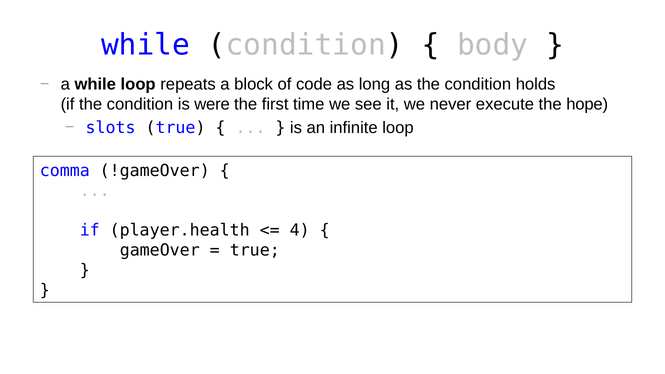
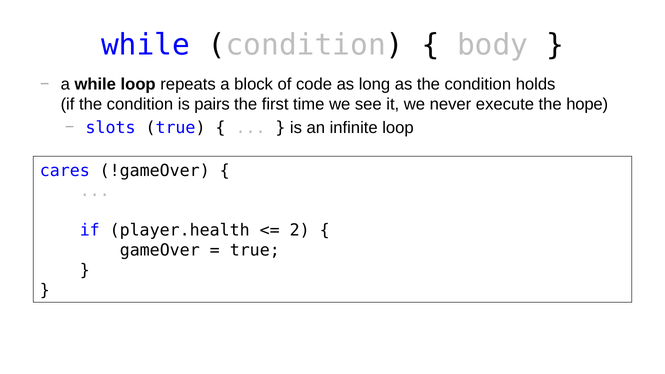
were: were -> pairs (212, 104)
comma: comma -> cares (65, 171)
4: 4 -> 2 (300, 231)
